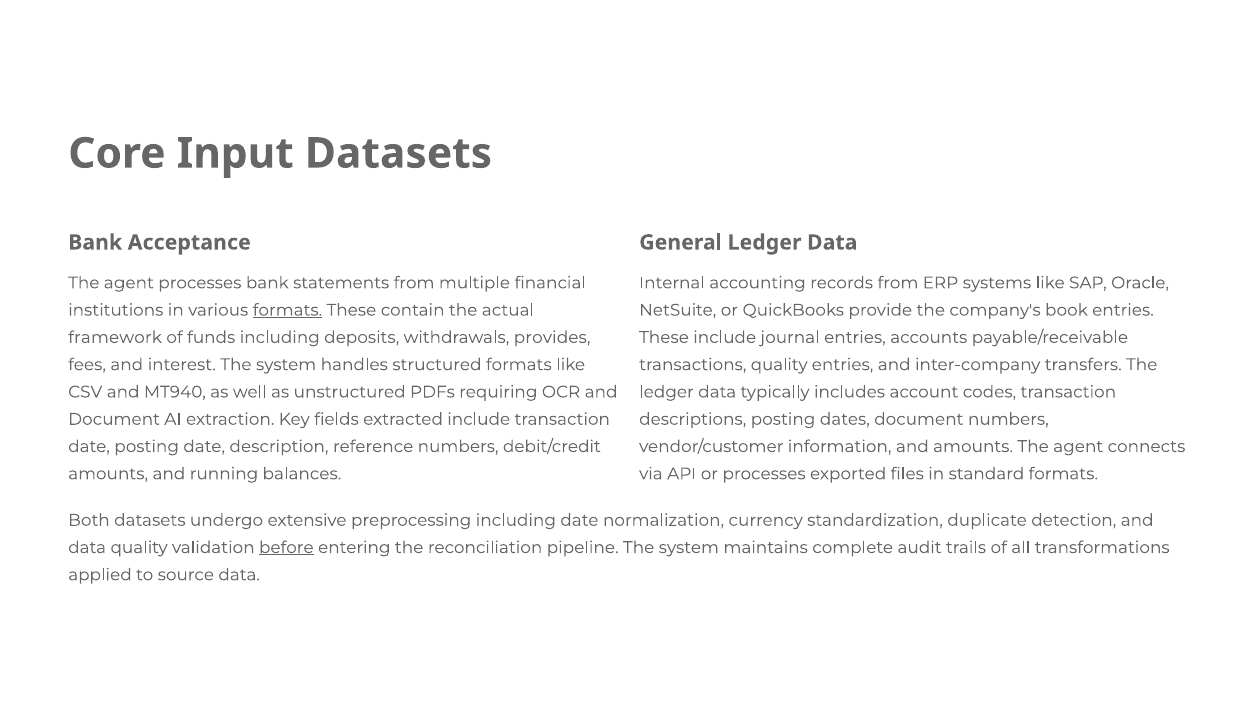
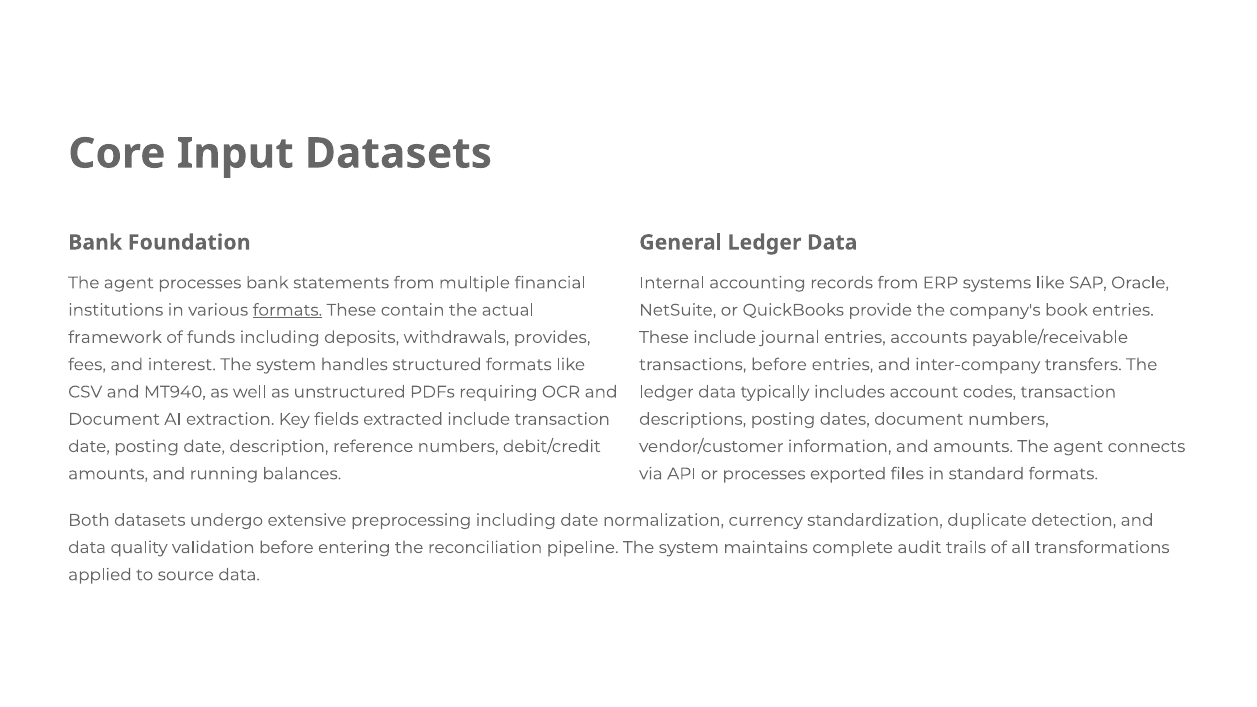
Acceptance: Acceptance -> Foundation (189, 243)
transactions quality: quality -> before (779, 365)
before underline: present -> none (286, 548)
